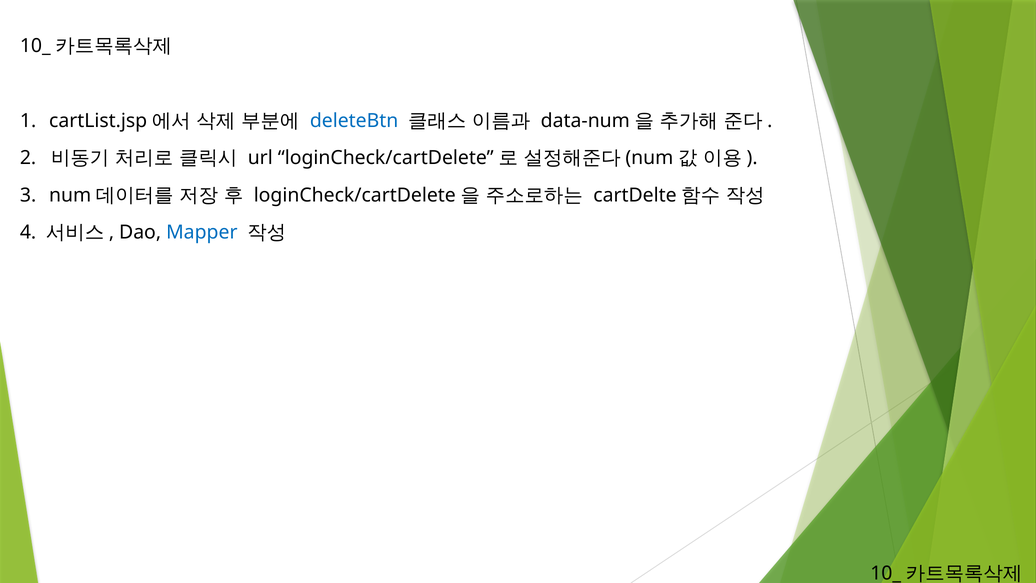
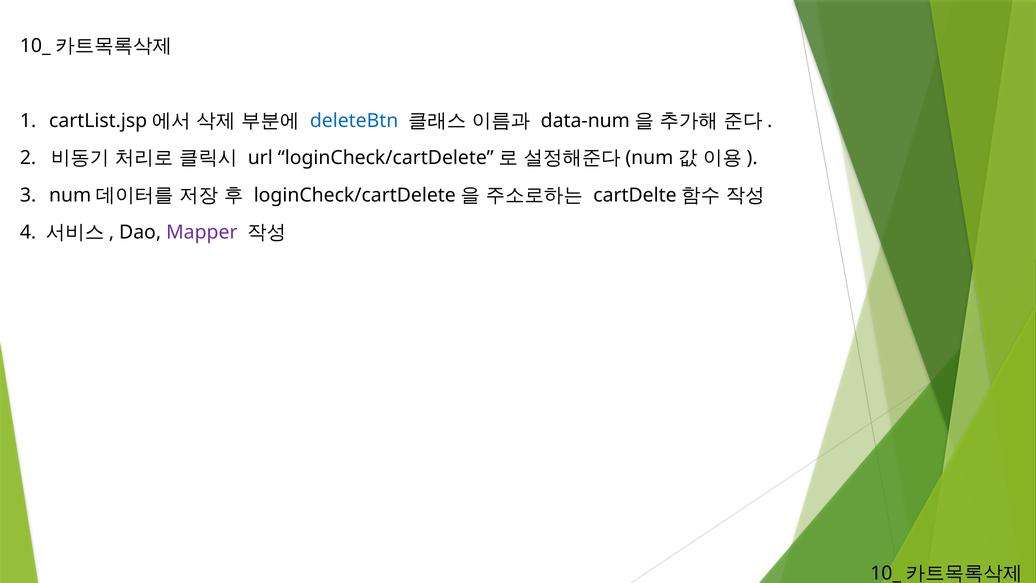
Mapper colour: blue -> purple (202, 232)
